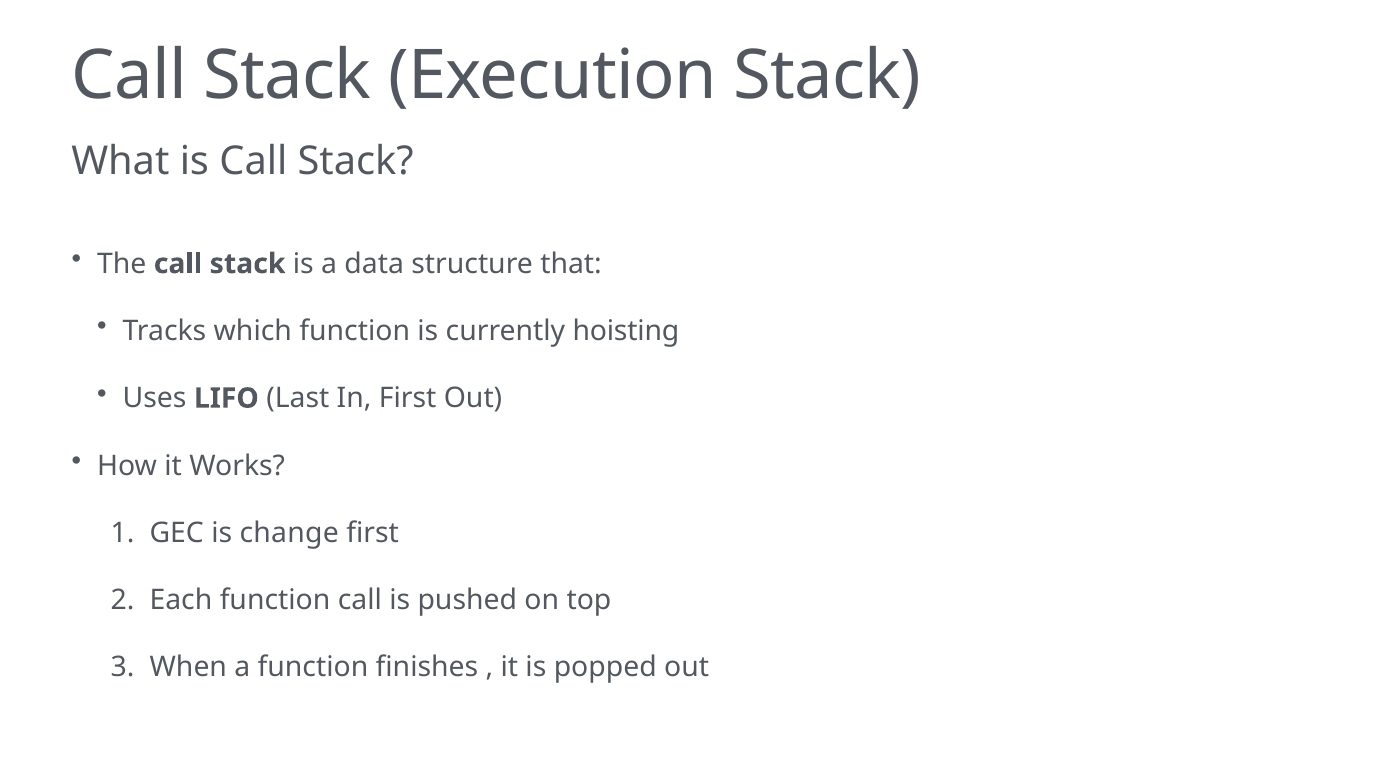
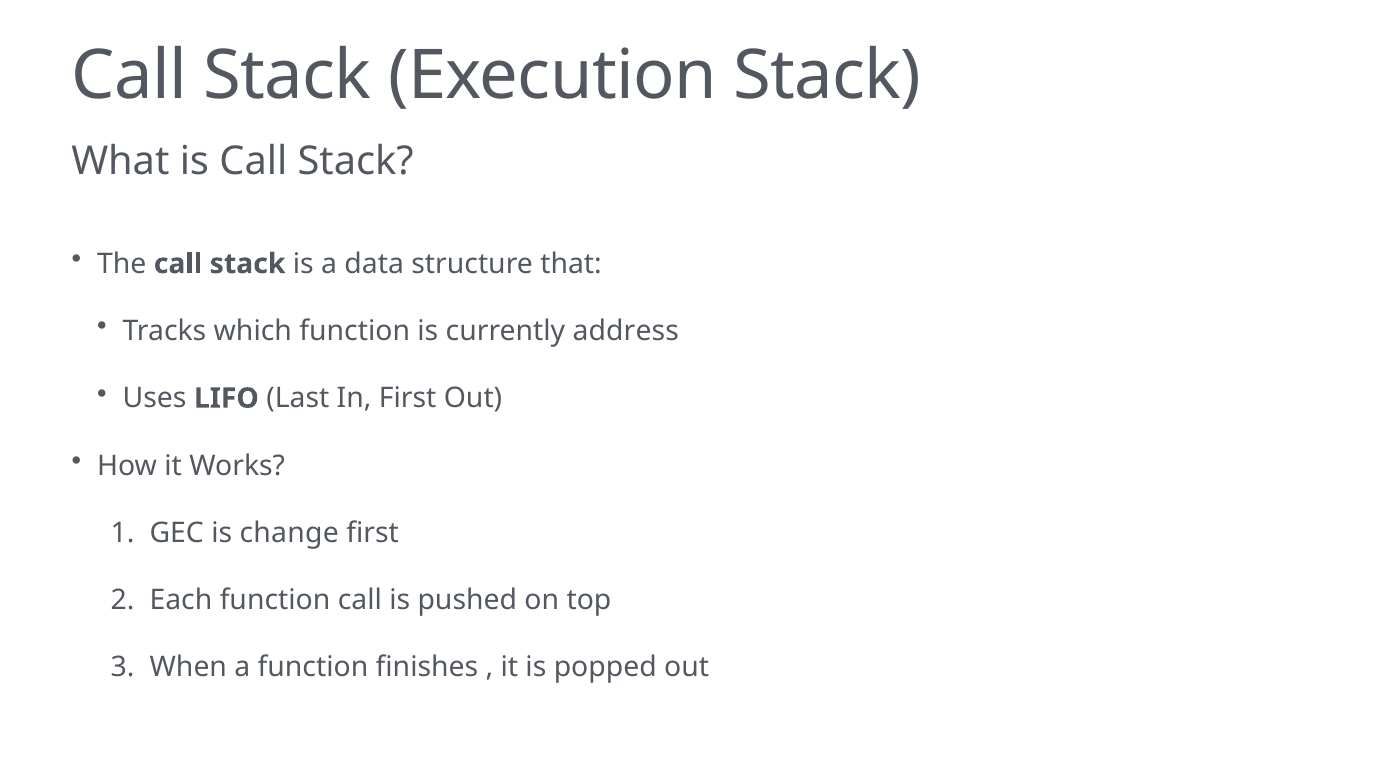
hoisting: hoisting -> address (626, 331)
